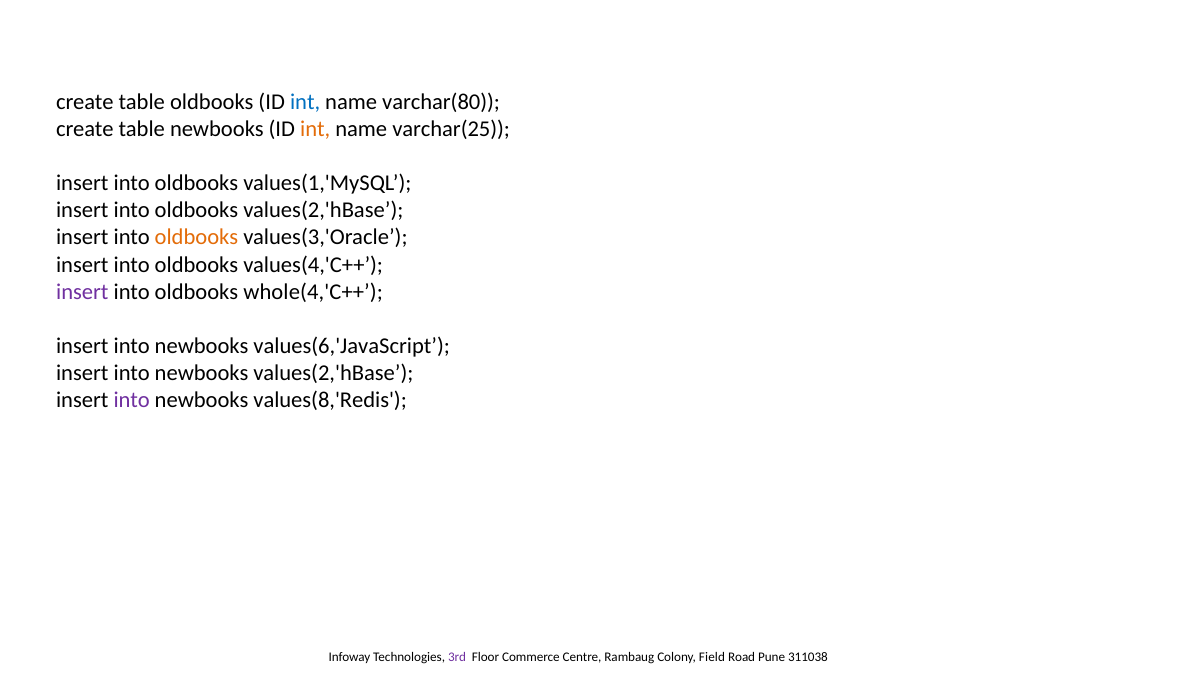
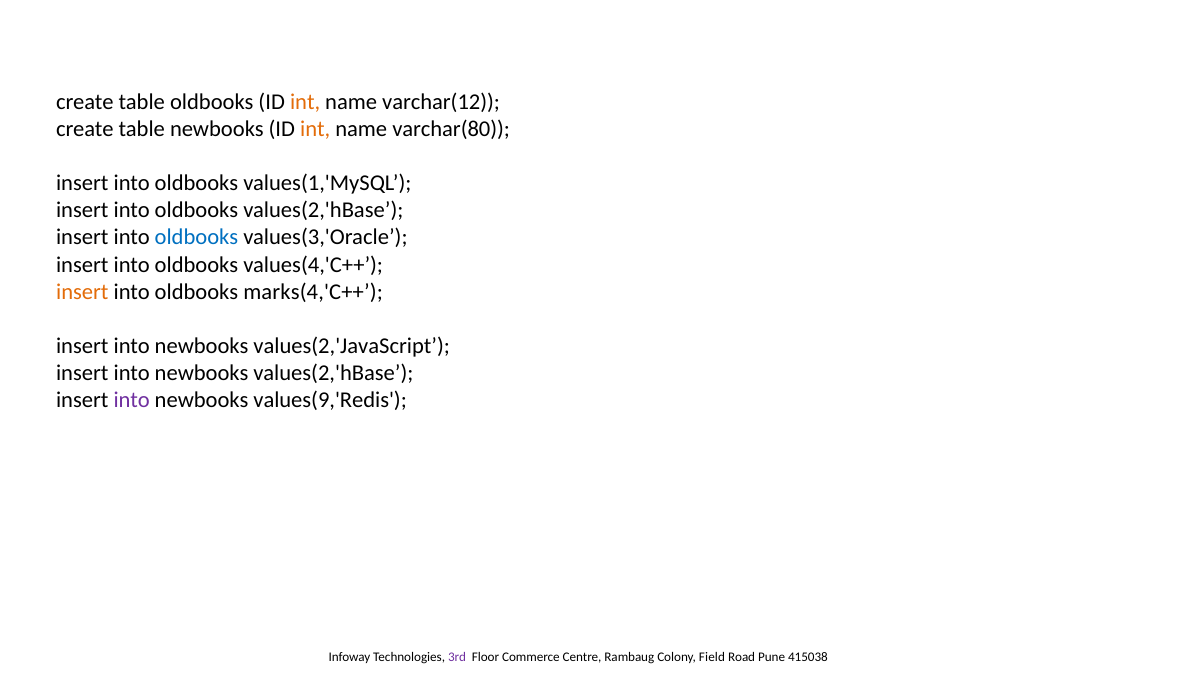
int colour: blue -> orange (305, 102)
varchar(80: varchar(80 -> varchar(12 (441, 102)
varchar(25: varchar(25 -> varchar(80 (451, 129)
oldbooks colour: orange -> blue (196, 238)
insert colour: purple -> orange (82, 292)
whole(4,'C++: whole(4,'C++ -> marks(4,'C++ (313, 292)
values(6,'JavaScript: values(6,'JavaScript -> values(2,'JavaScript (352, 346)
values(8,'Redis: values(8,'Redis -> values(9,'Redis (330, 400)
311038: 311038 -> 415038 (808, 657)
